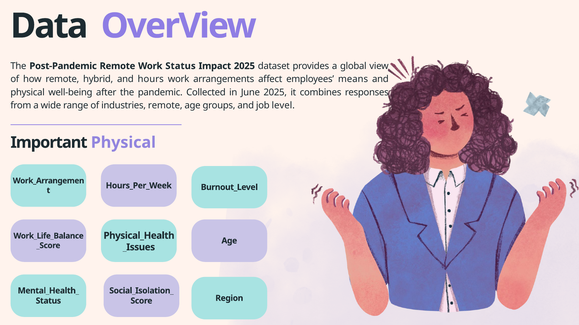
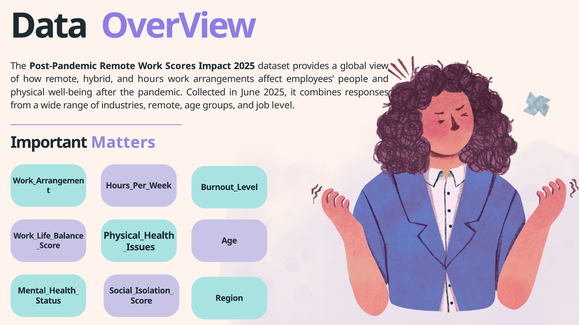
Work Status: Status -> Scores (181, 66)
means: means -> people (353, 79)
Important Physical: Physical -> Matters (123, 143)
